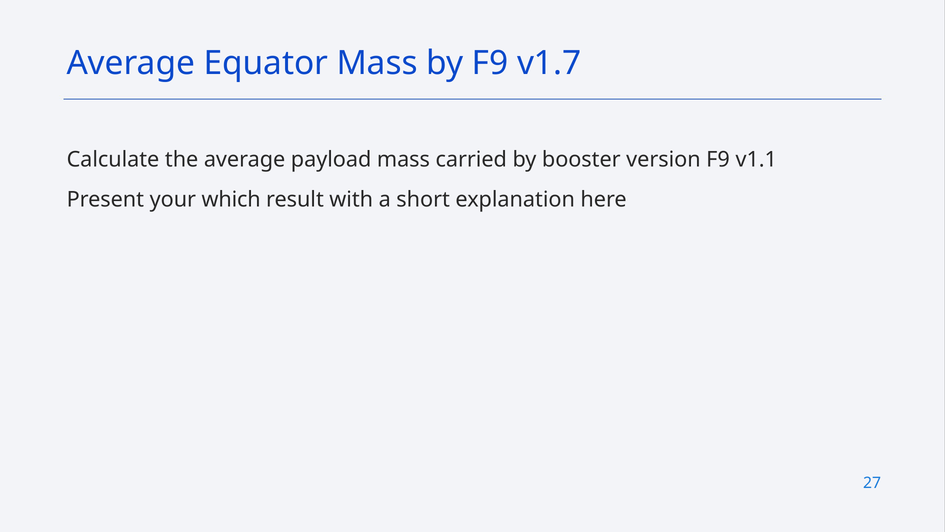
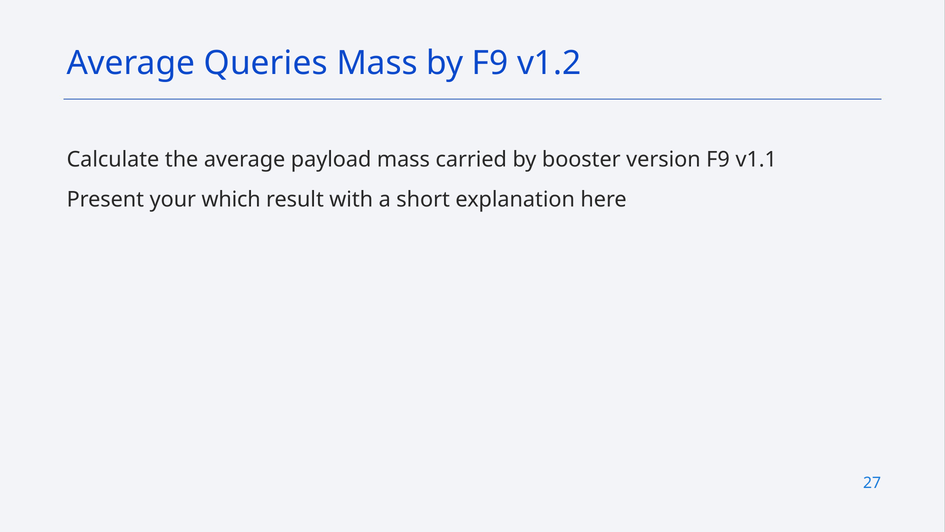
Equator: Equator -> Queries (266, 63)
v1.7: v1.7 -> v1.2 (549, 63)
